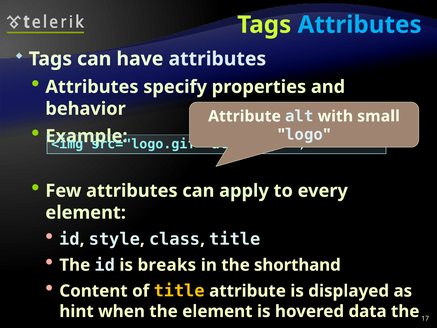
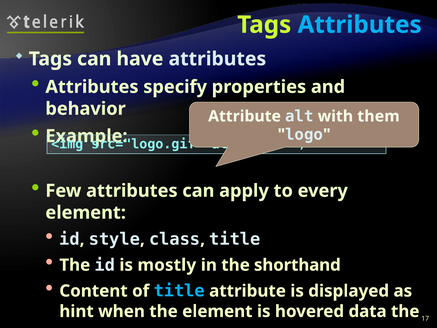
small: small -> them (378, 116)
breaks: breaks -> mostly (167, 265)
title colour: yellow -> light blue (179, 291)
